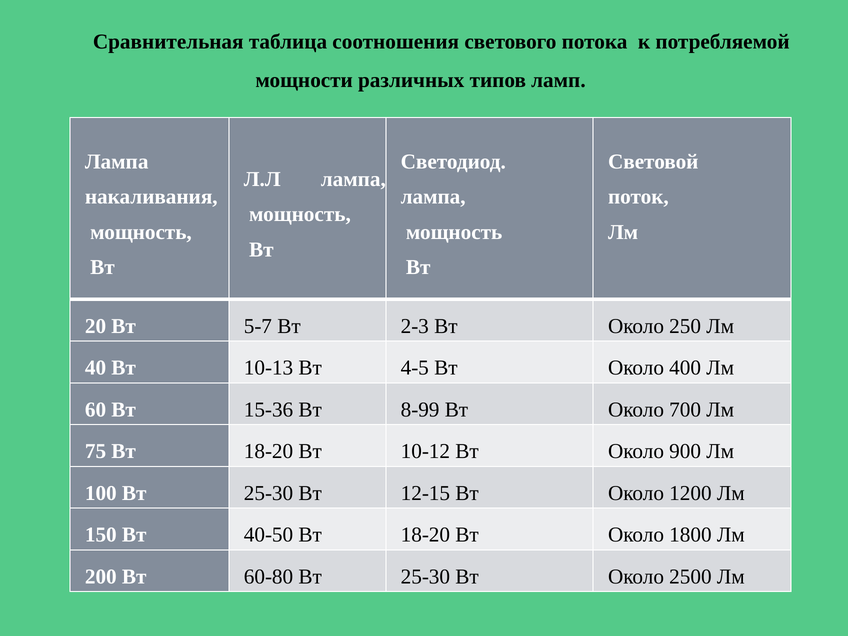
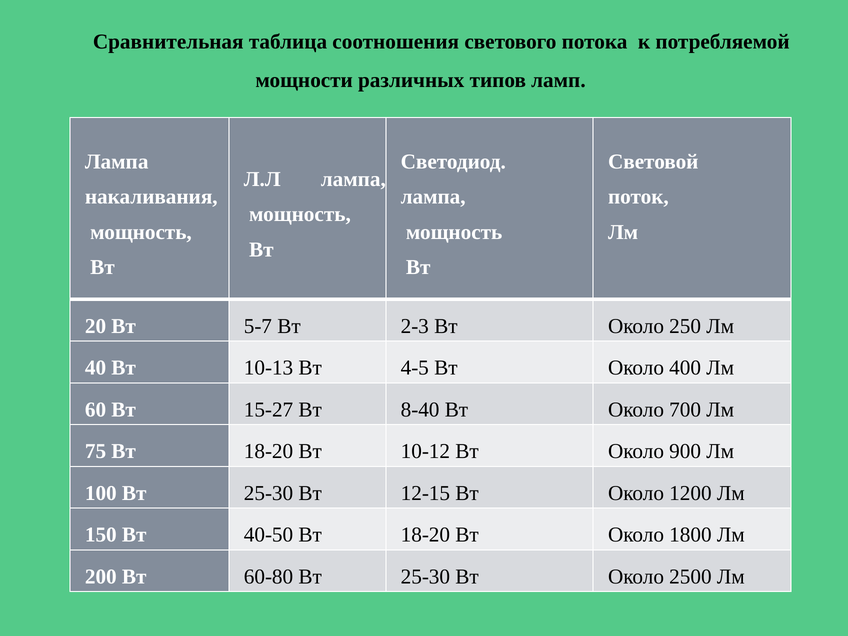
15-36: 15-36 -> 15-27 (269, 410)
8-99: 8-99 -> 8-40 (420, 410)
